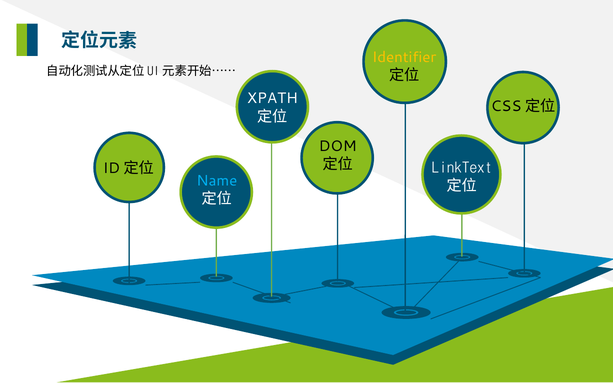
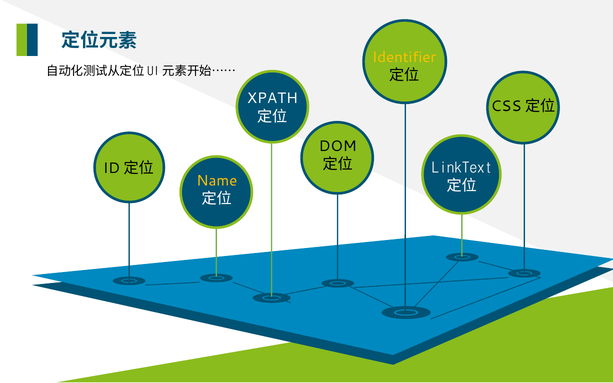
Name colour: light blue -> yellow (217, 181)
